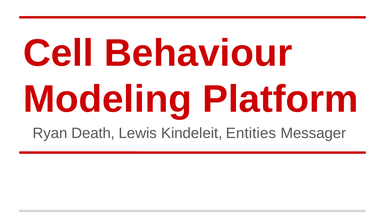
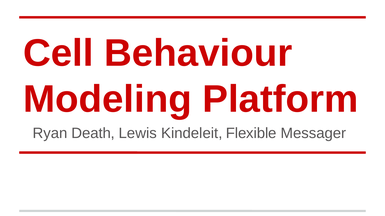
Entities: Entities -> Flexible (251, 133)
